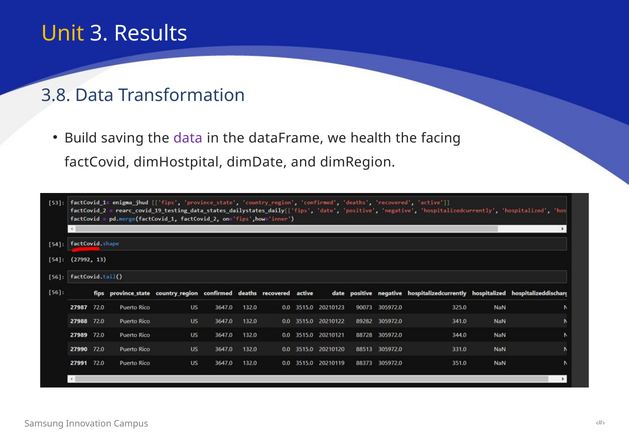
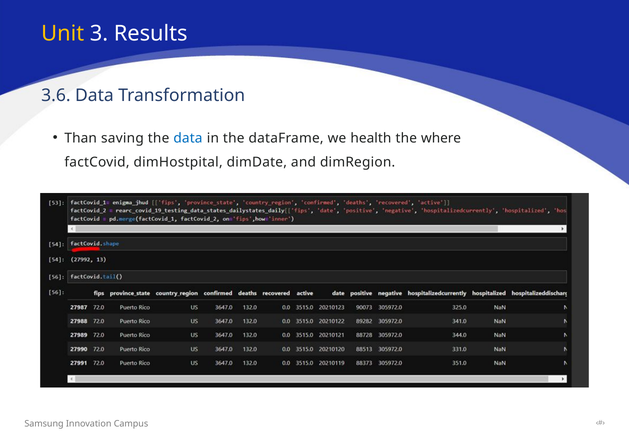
3.8: 3.8 -> 3.6 (56, 95)
Build: Build -> Than (81, 138)
data colour: purple -> blue (188, 138)
facing: facing -> where (441, 138)
